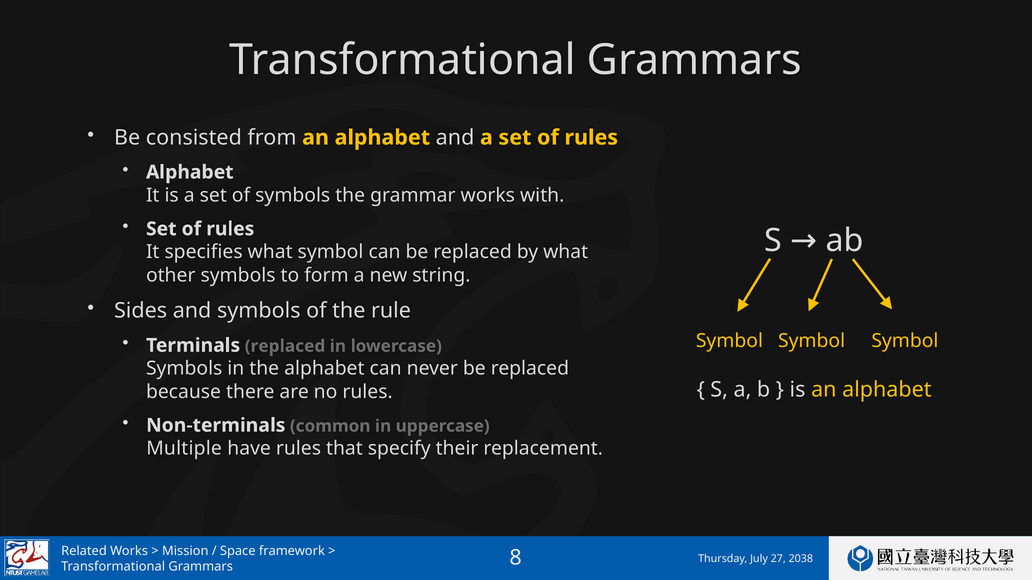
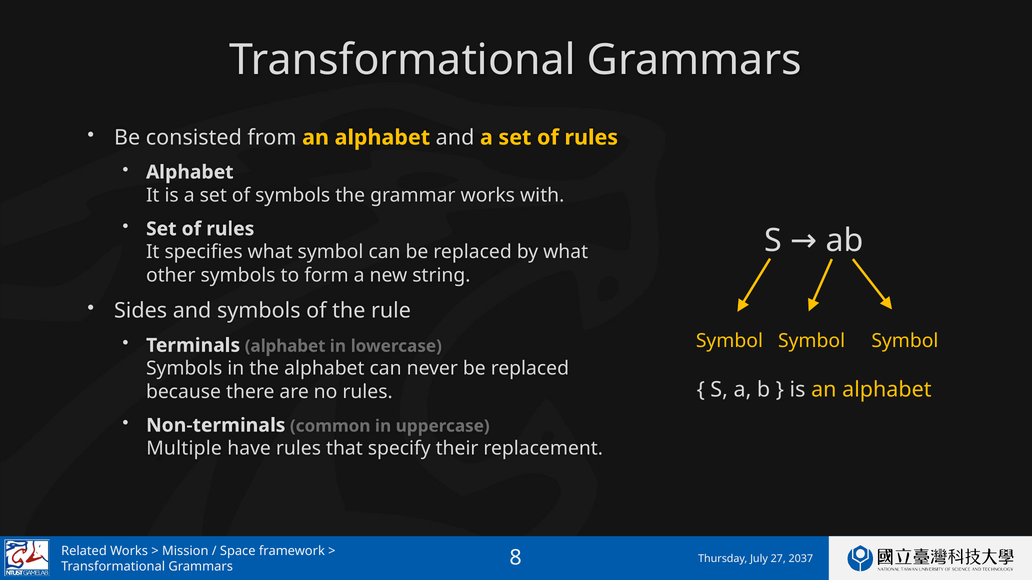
Terminals replaced: replaced -> alphabet (285, 346)
2038: 2038 -> 2037 (801, 559)
